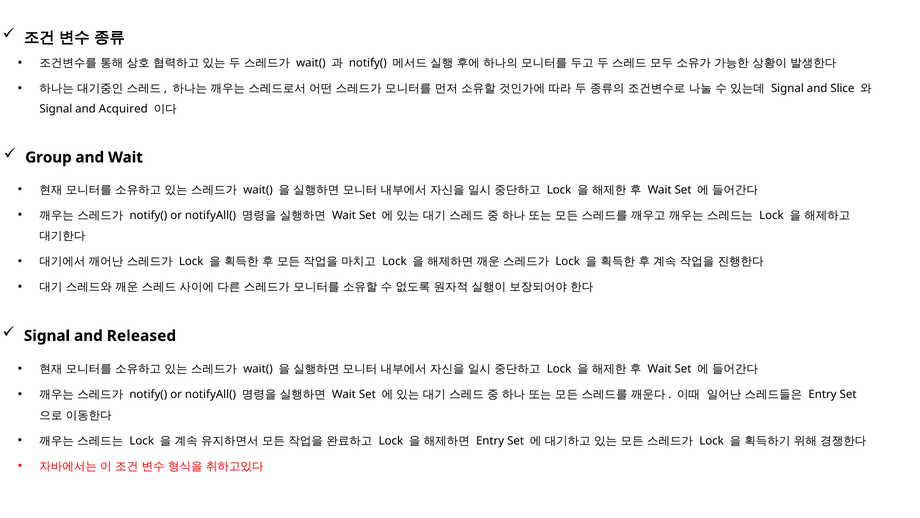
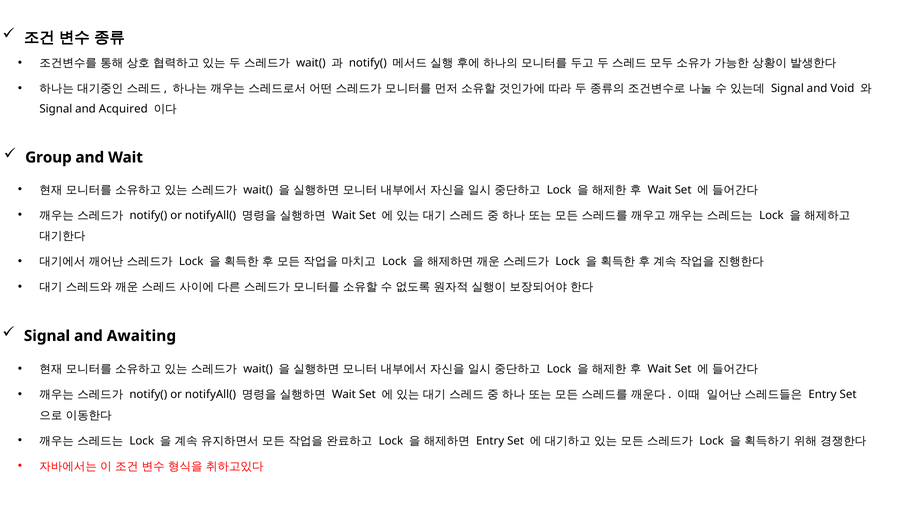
Slice: Slice -> Void (842, 88)
Released: Released -> Awaiting (141, 336)
